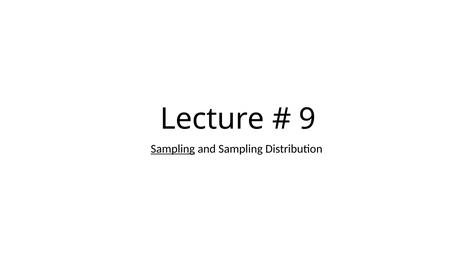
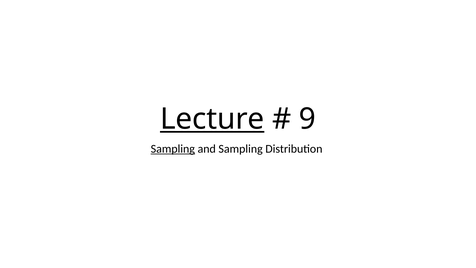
Lecture underline: none -> present (212, 119)
